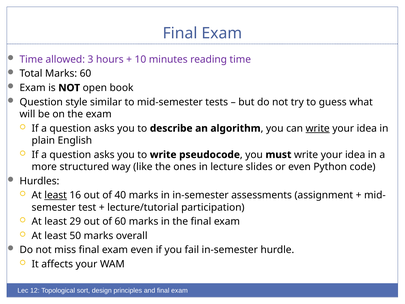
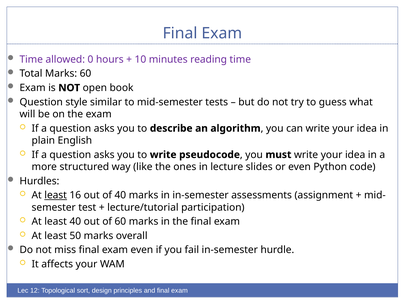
3: 3 -> 0 (90, 59)
write underline: present -> none (318, 128)
least 29: 29 -> 40 (75, 221)
